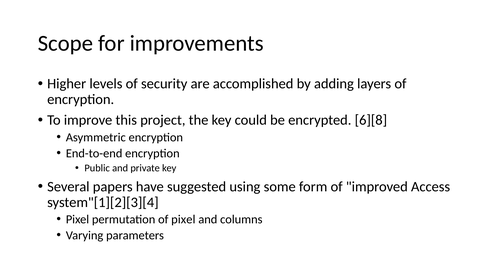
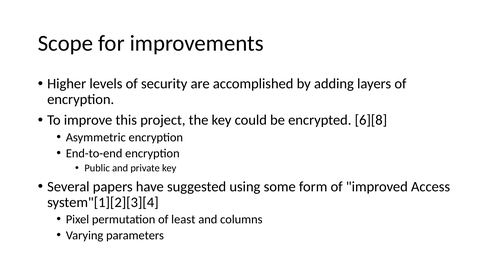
of pixel: pixel -> least (183, 220)
